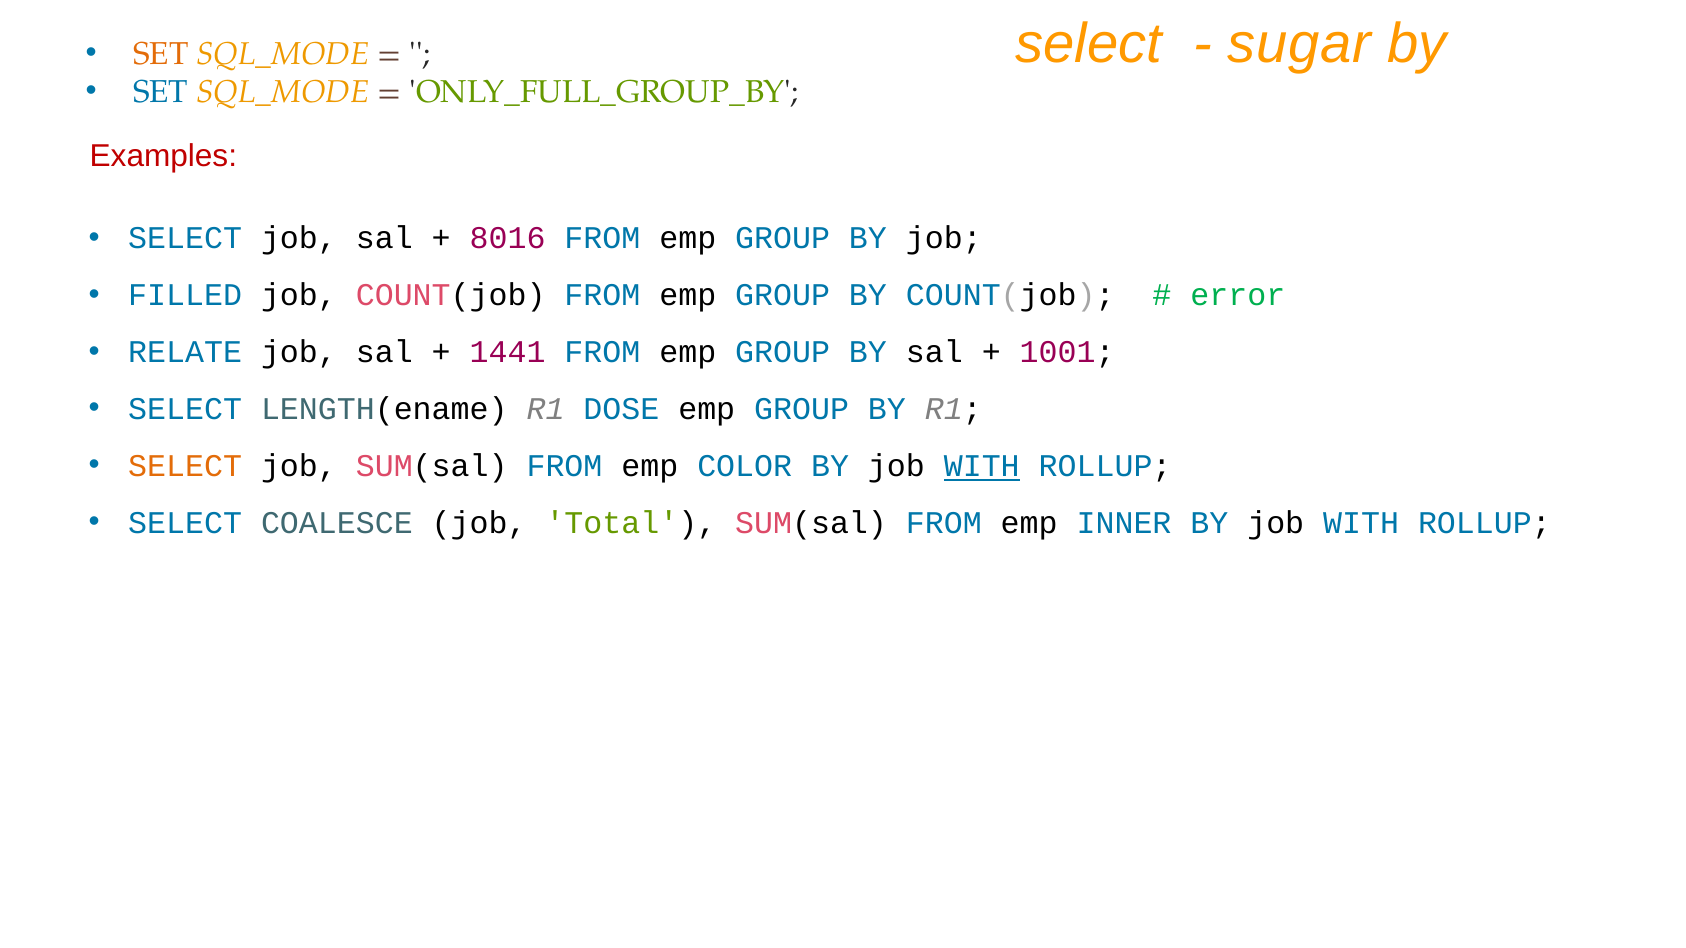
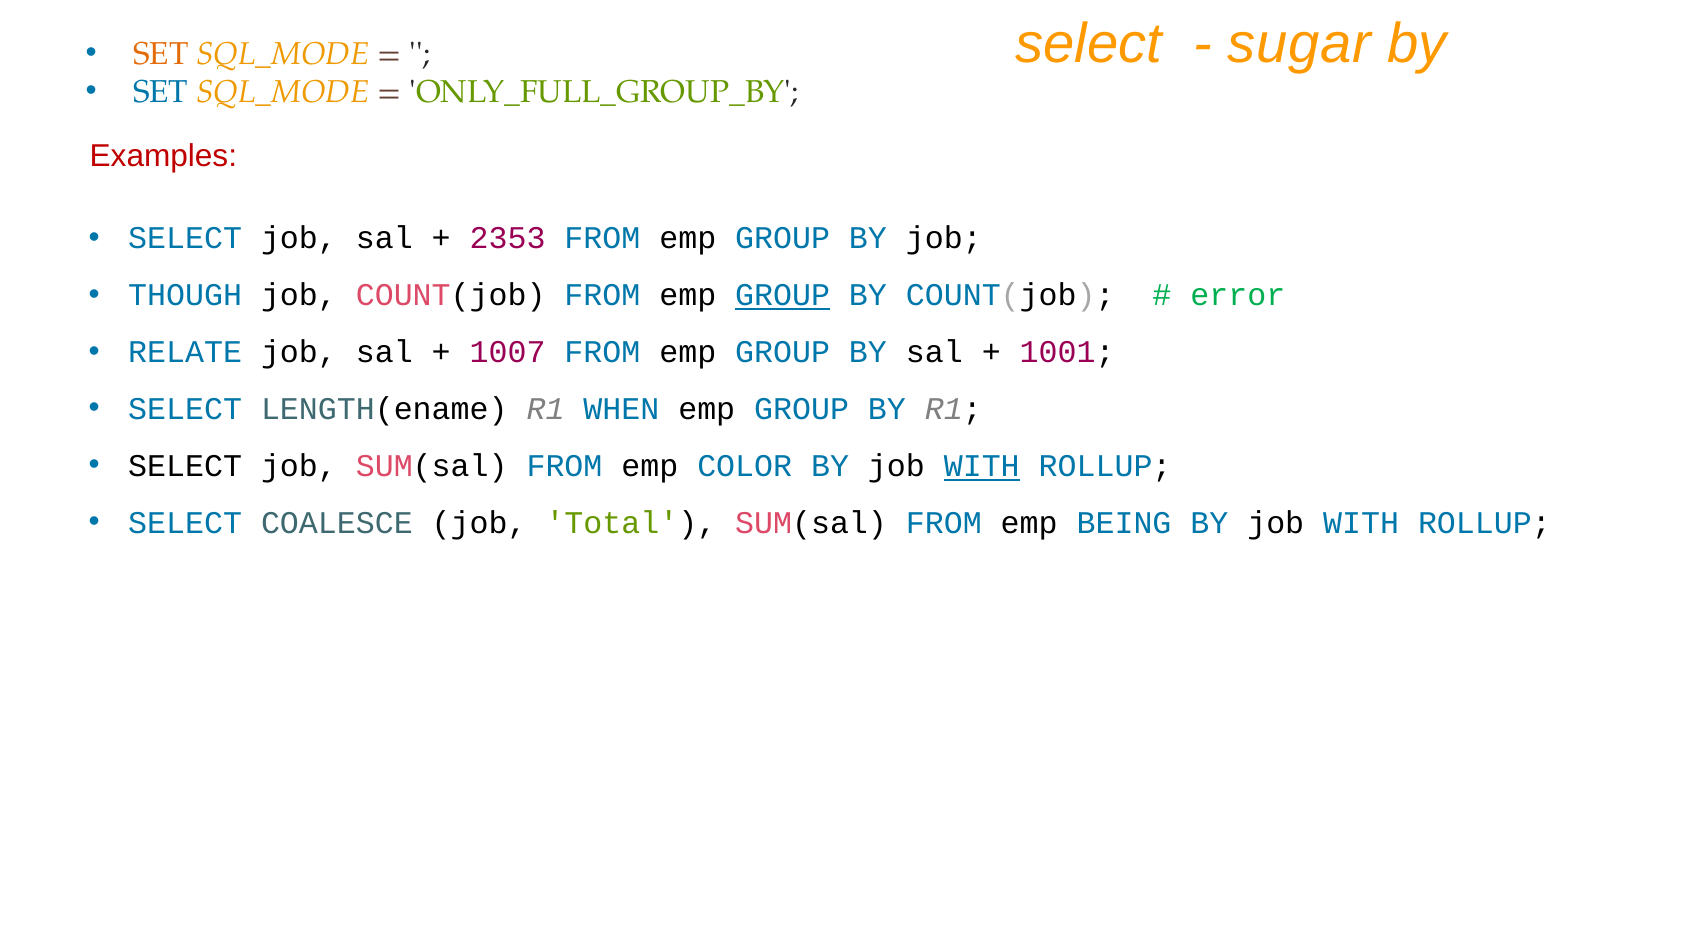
8016: 8016 -> 2353 (508, 239)
FILLED: FILLED -> THOUGH (185, 296)
GROUP underline: none -> present (783, 296)
1441: 1441 -> 1007 (508, 352)
DOSE: DOSE -> WHEN (621, 409)
SELECT colour: orange -> black (185, 466)
INNER: INNER -> BEING (1124, 523)
